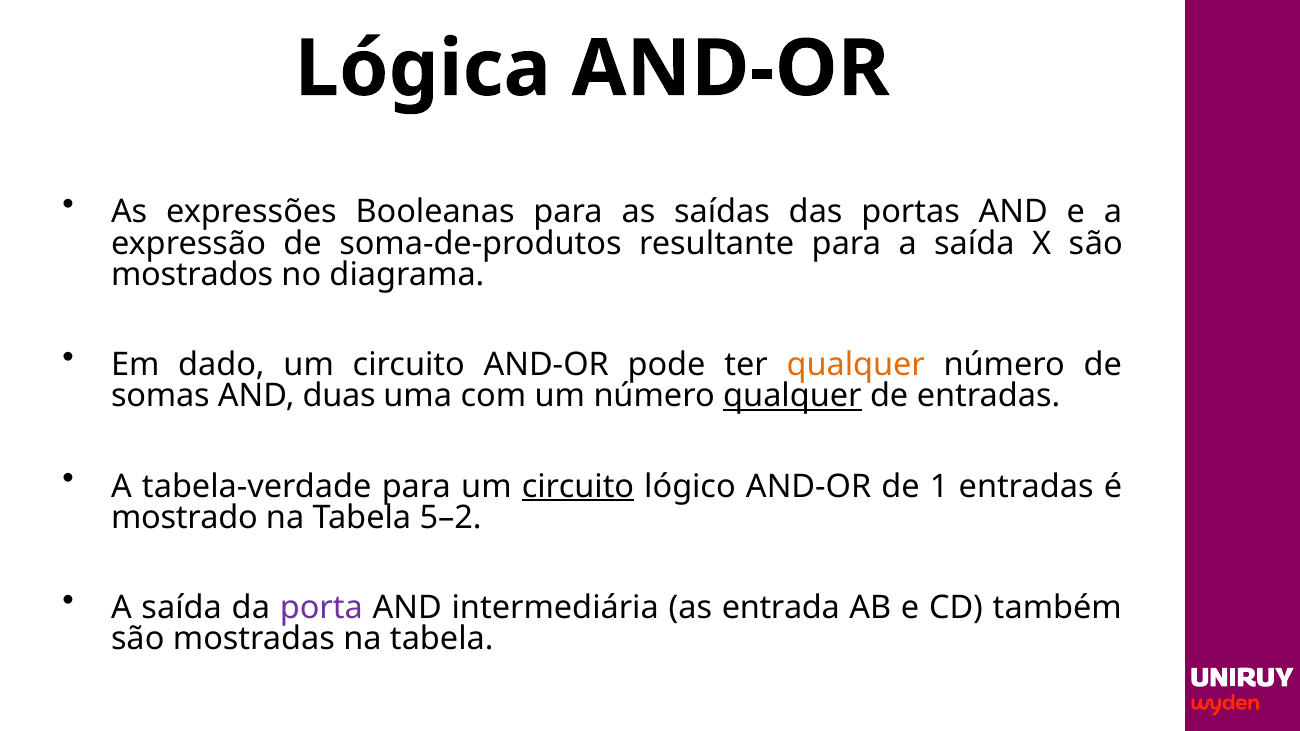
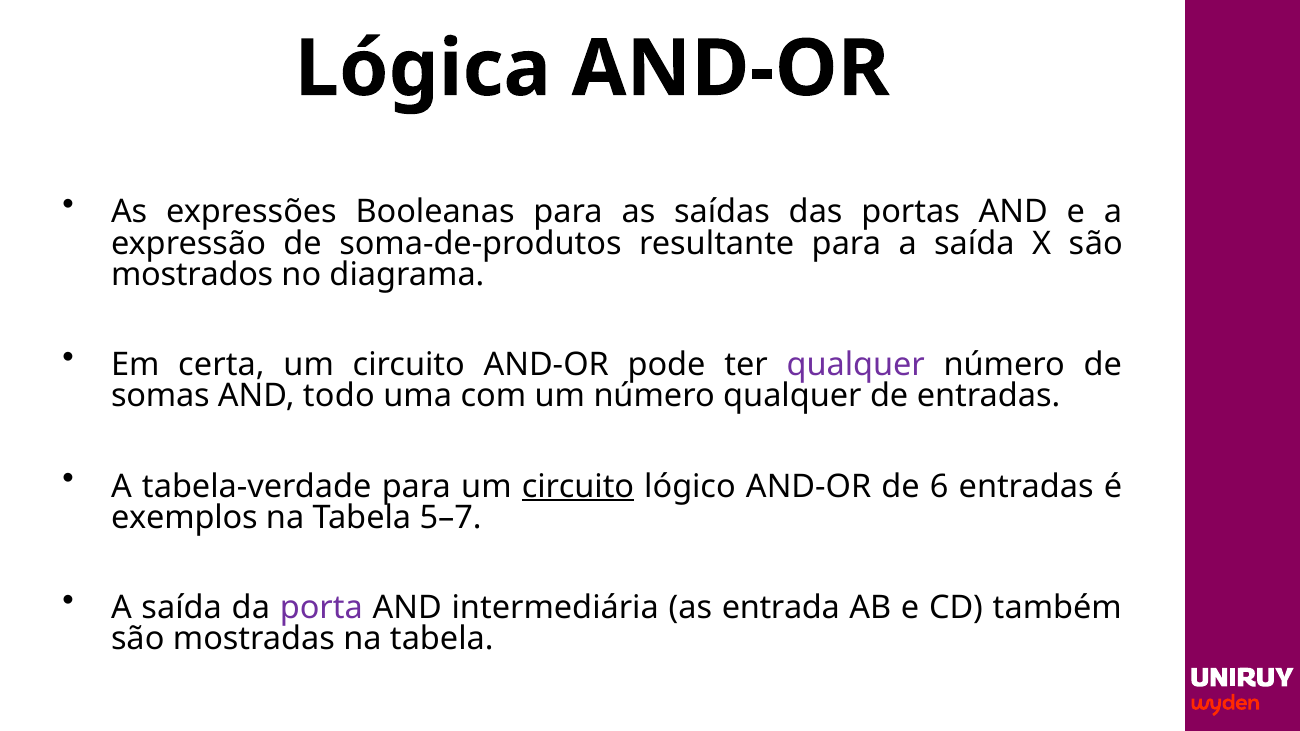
dado: dado -> certa (221, 365)
qualquer colour: orange -> purple (856, 365)
duas: duas -> todo (339, 396)
qualquer underline: present -> none (792, 396)
1: 1 -> 6 (939, 487)
mostrado: mostrado -> exemplos (184, 518)
5–2: 5–2 -> 5–7 (451, 518)
